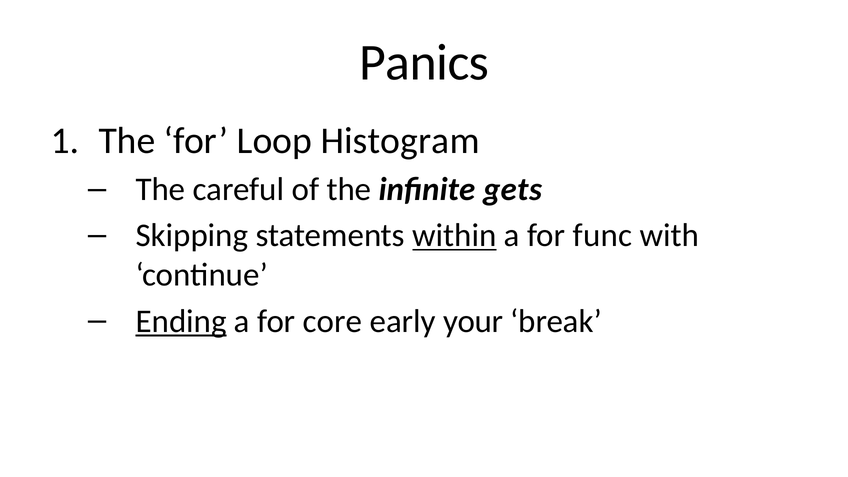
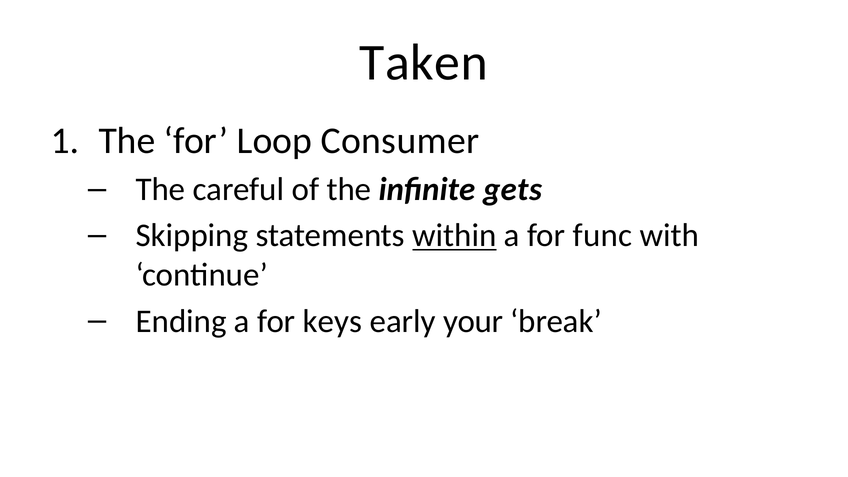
Panics: Panics -> Taken (424, 62)
Histogram: Histogram -> Consumer (400, 141)
Ending underline: present -> none (181, 321)
core: core -> keys (333, 321)
